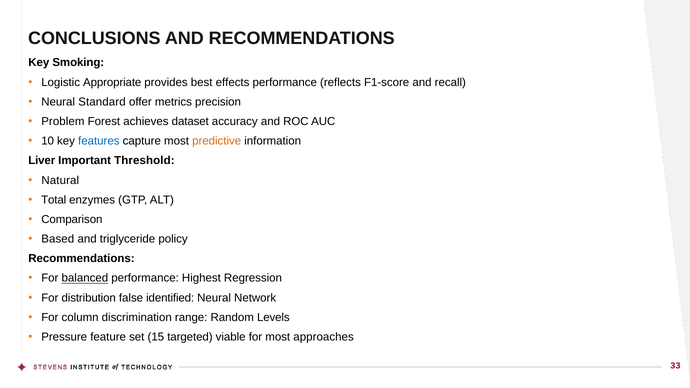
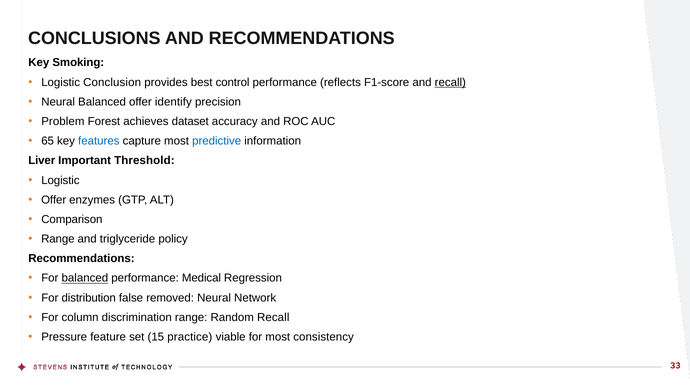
Appropriate: Appropriate -> Conclusion (112, 82)
effects: effects -> control (233, 82)
recall underline: none -> present (450, 82)
Neural Standard: Standard -> Balanced (102, 102)
metrics: metrics -> identify (173, 102)
10: 10 -> 65 (48, 141)
predictive colour: orange -> blue (217, 141)
Natural: Natural -> Logistic (60, 180)
Total: Total -> Offer (54, 200)
Based: Based -> Range (58, 239)
Highest: Highest -> Medical (201, 278)
identified: identified -> removed (170, 298)
Random Levels: Levels -> Recall (273, 317)
targeted: targeted -> practice (190, 337)
approaches: approaches -> consistency (324, 337)
